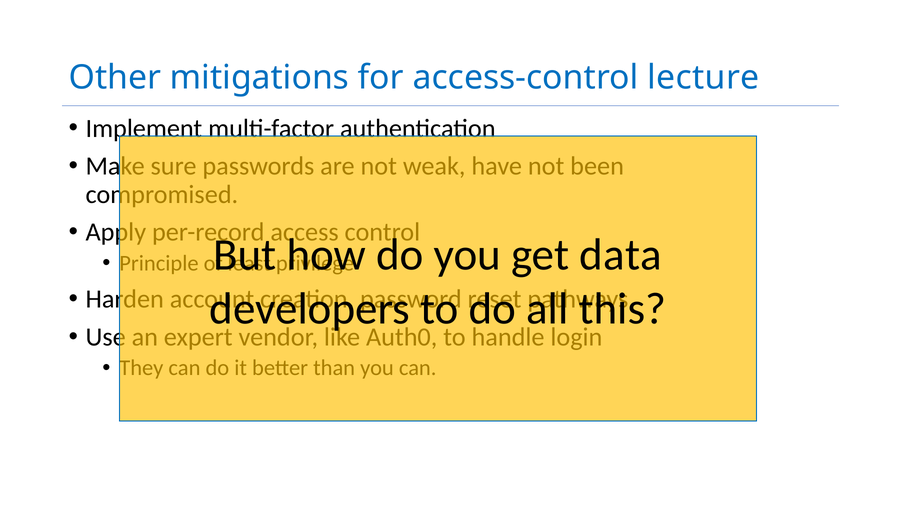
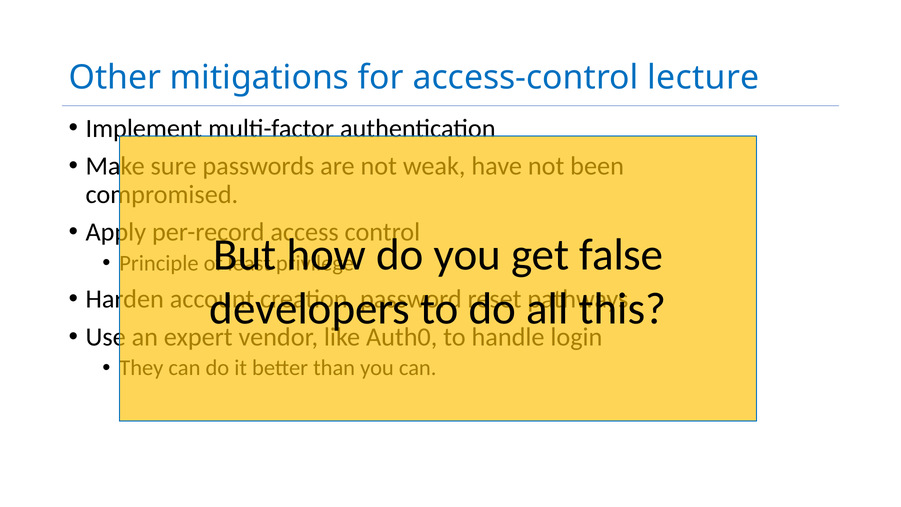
data: data -> false (621, 255)
